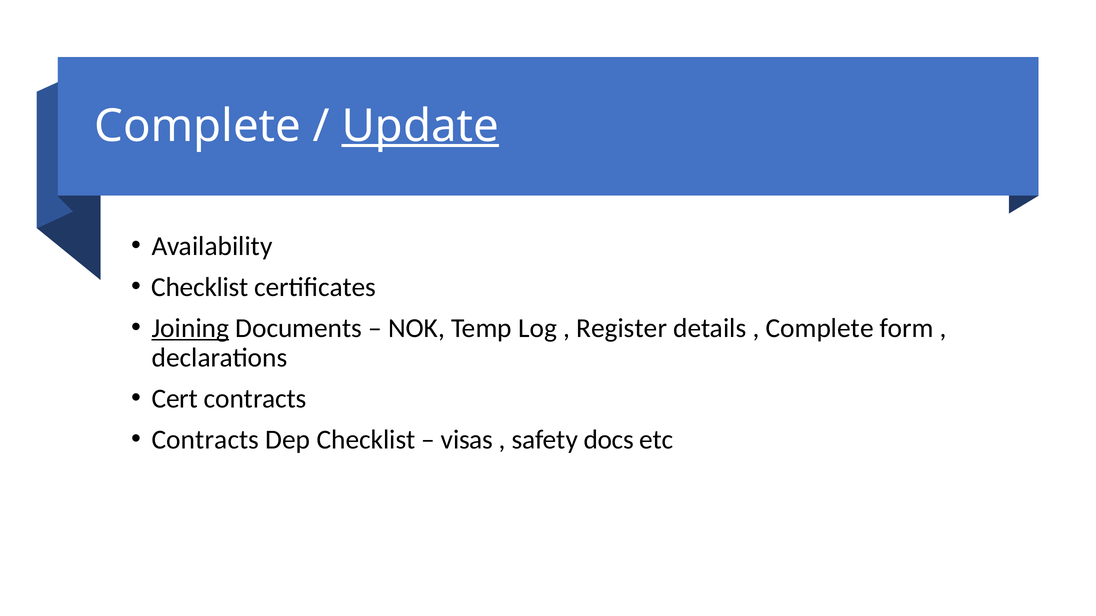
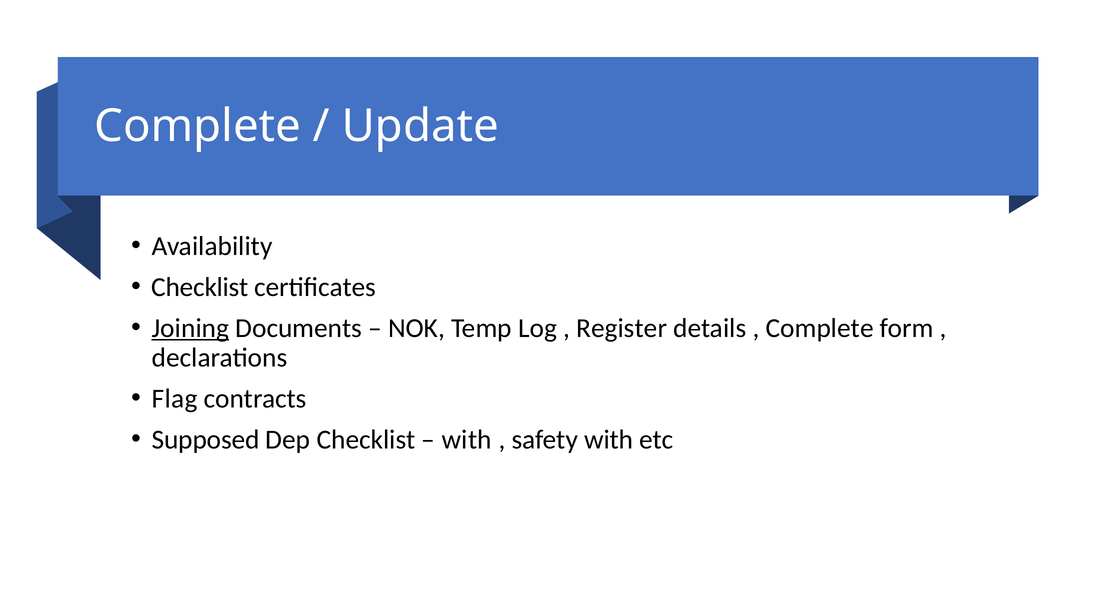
Update underline: present -> none (420, 126)
Cert: Cert -> Flag (175, 399)
Contracts: Contracts -> Supposed (206, 440)
visas: visas -> with (467, 440)
safety docs: docs -> with (609, 440)
